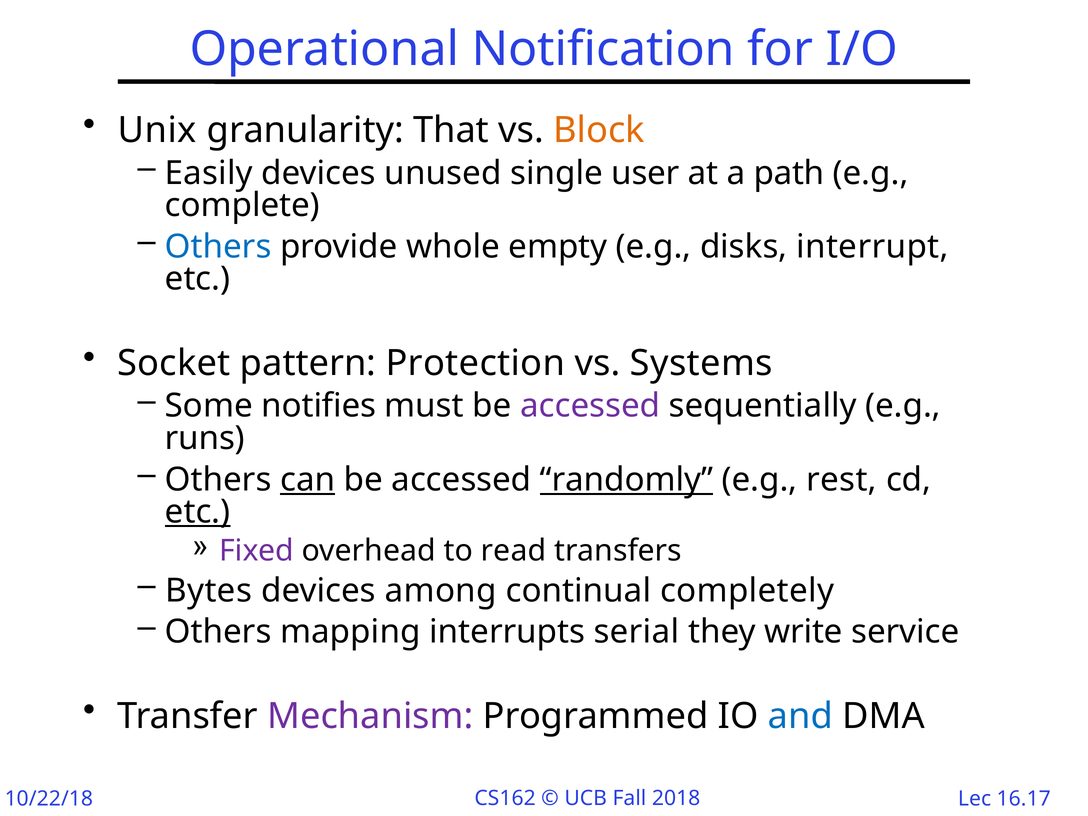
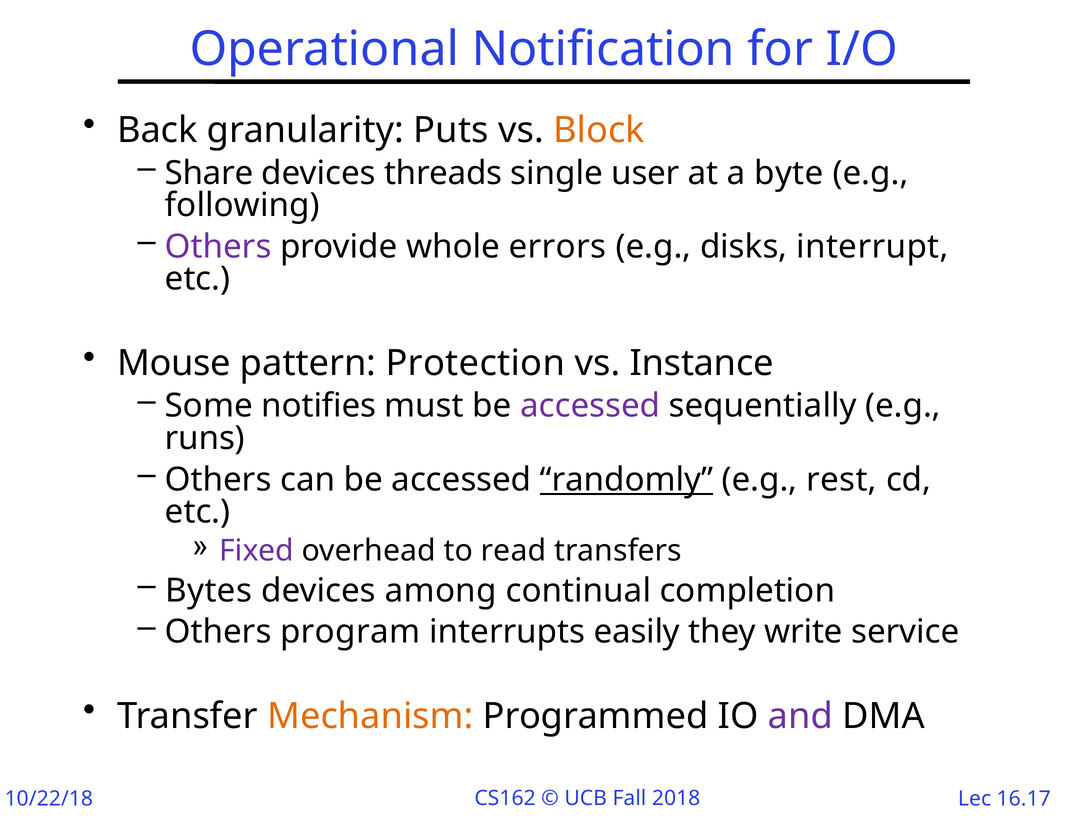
Unix: Unix -> Back (157, 130)
That: That -> Puts (451, 130)
Easily: Easily -> Share (209, 173)
unused: unused -> threads (443, 173)
path: path -> byte (789, 173)
complete: complete -> following (242, 205)
Others colour: blue -> purple (218, 247)
empty: empty -> errors (558, 247)
Socket: Socket -> Mouse (174, 363)
Systems: Systems -> Instance (702, 363)
can underline: present -> none (308, 480)
etc underline: present -> none (198, 512)
completely: completely -> completion (747, 591)
mapping: mapping -> program (350, 632)
serial: serial -> easily (637, 632)
Mechanism colour: purple -> orange (370, 716)
and colour: blue -> purple (801, 716)
